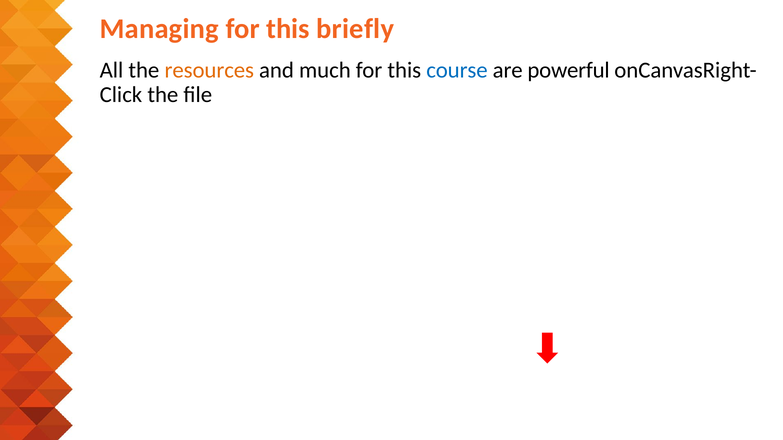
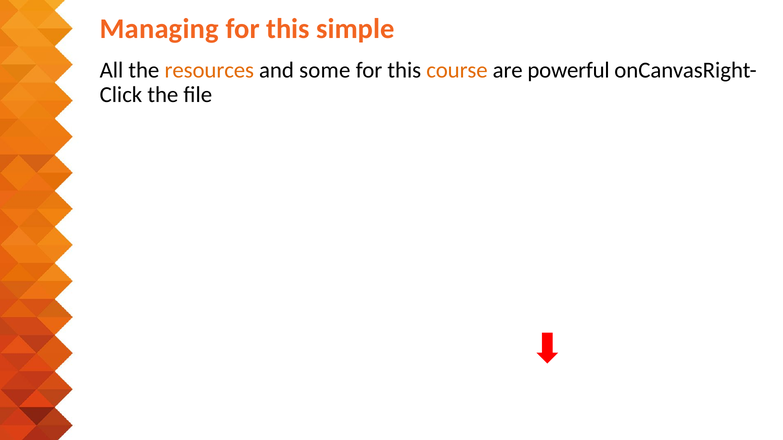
briefly: briefly -> simple (355, 29)
much: much -> some (325, 70)
course colour: blue -> orange (457, 70)
